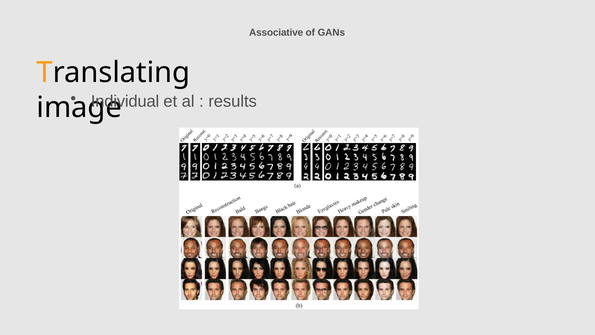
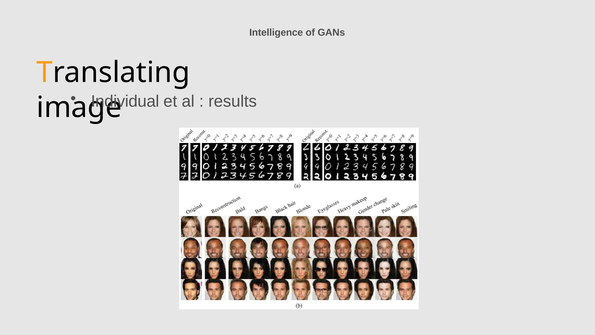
Associative: Associative -> Intelligence (276, 33)
